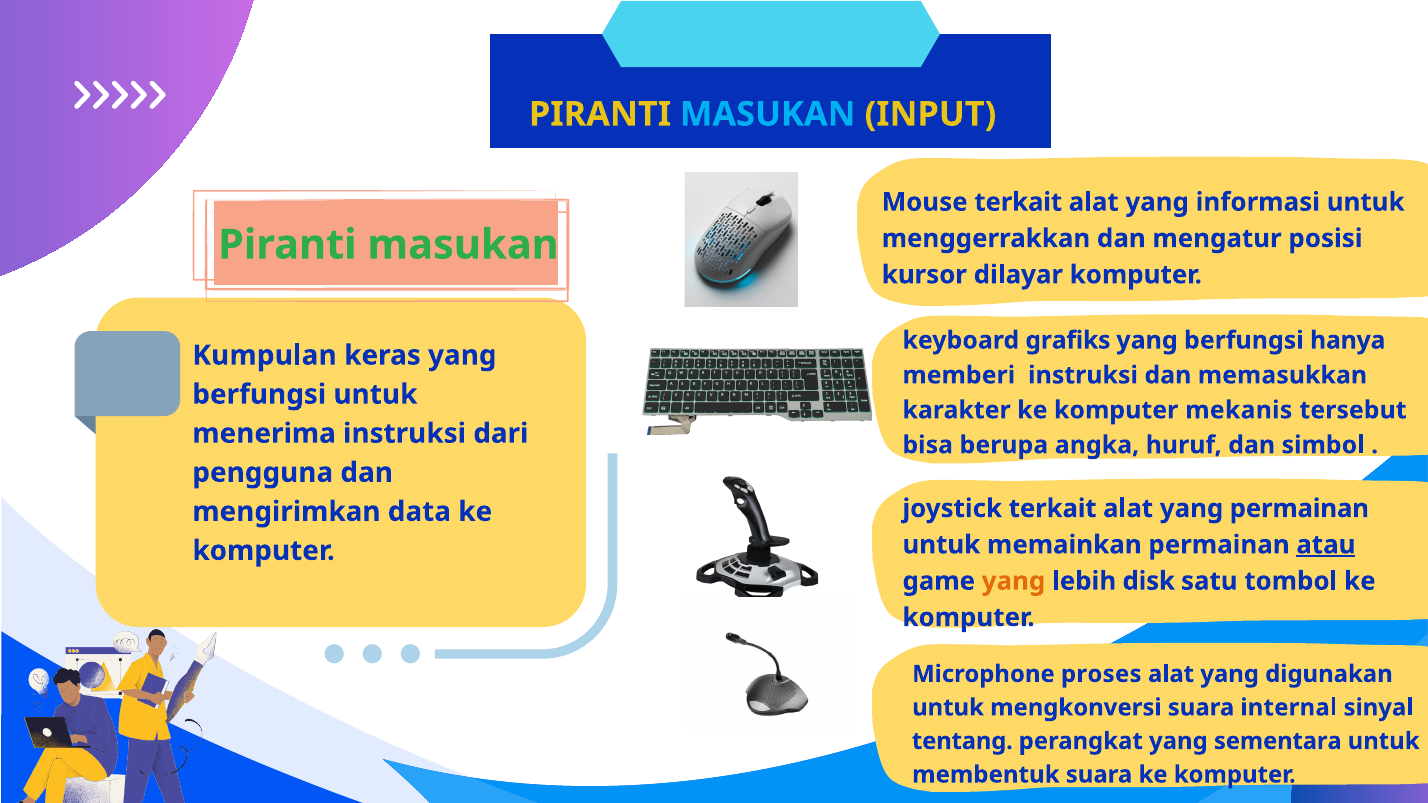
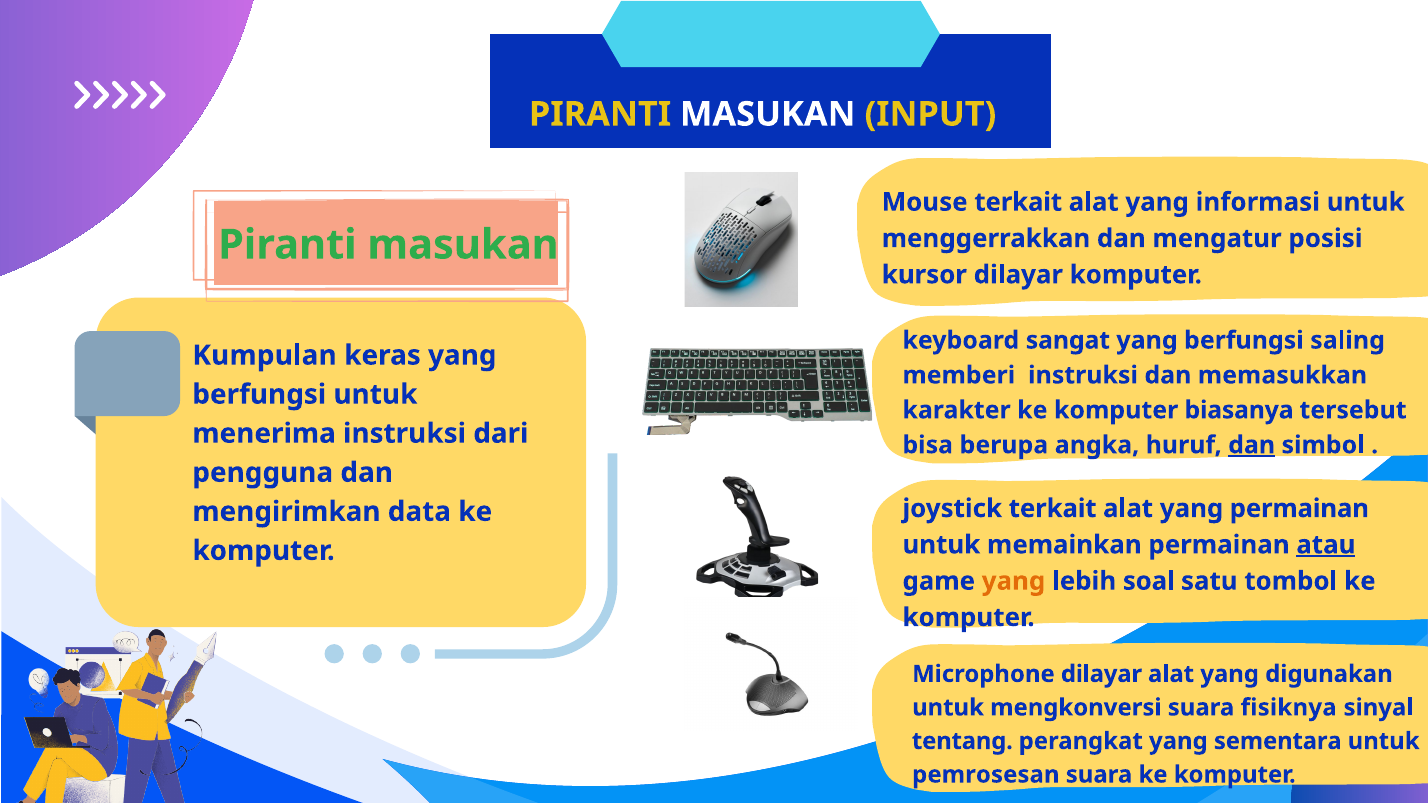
MASUKAN colour: light blue -> white (768, 114)
grafiks: grafiks -> sangat (1068, 340)
hanya: hanya -> saling (1348, 340)
mekanis: mekanis -> biasanya (1239, 410)
dan underline: none -> present (1252, 445)
disk: disk -> soal (1149, 581)
Microphone proses: proses -> dilayar (1101, 674)
internal: internal -> fisiknya (1289, 708)
membentuk: membentuk -> pemrosesan (986, 775)
